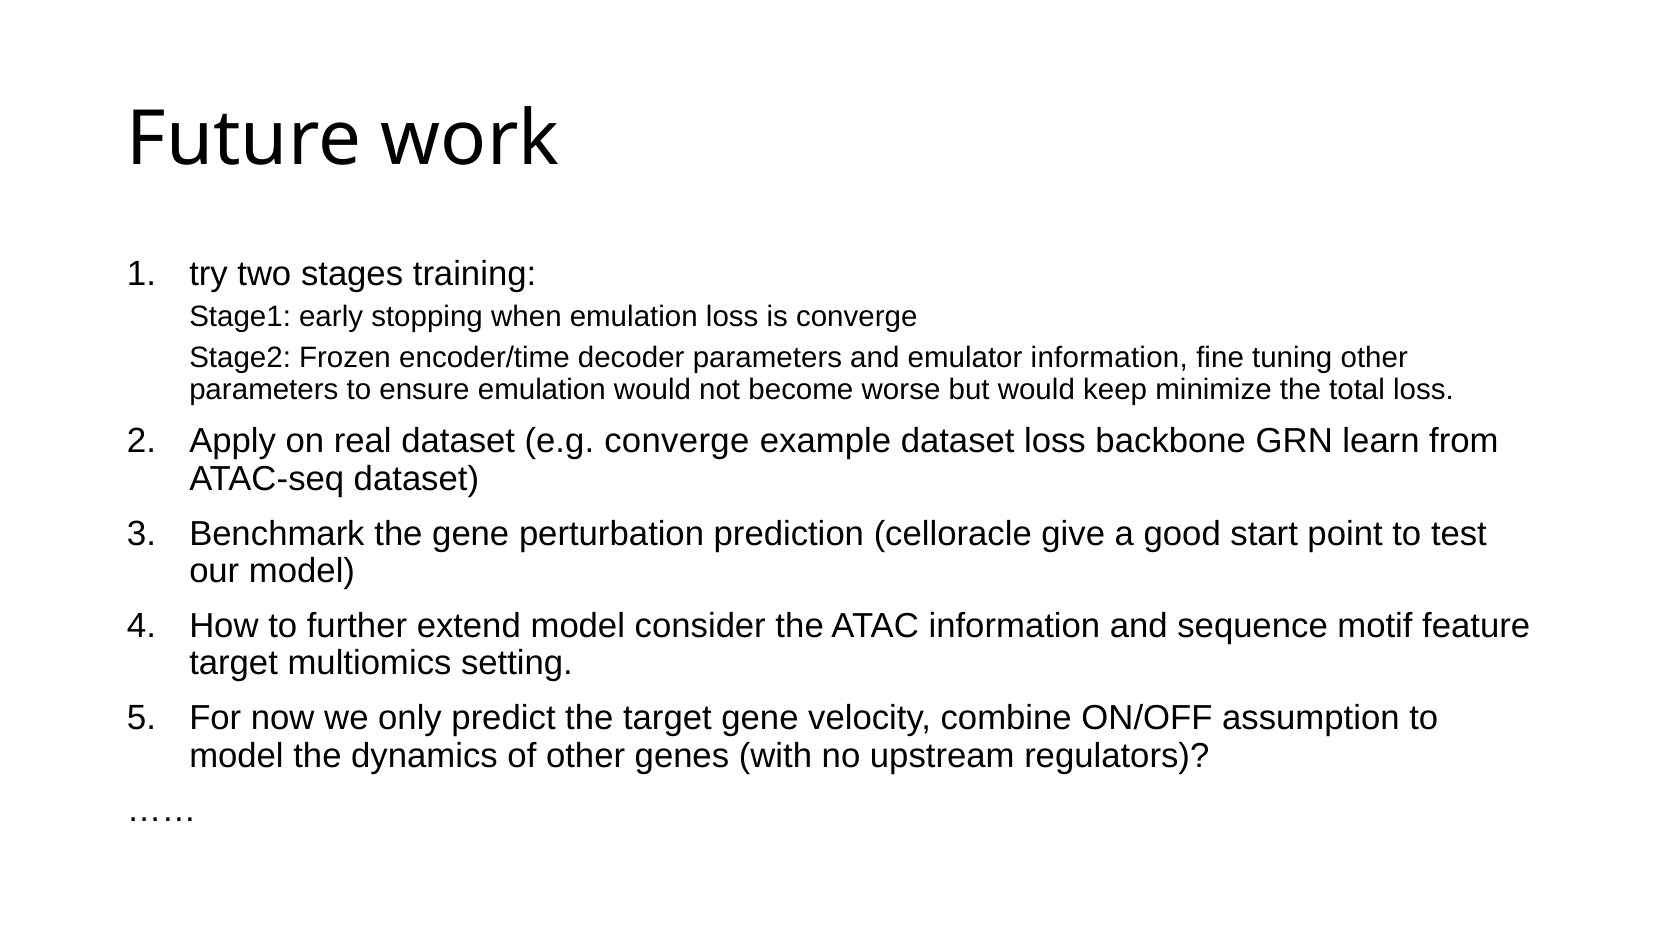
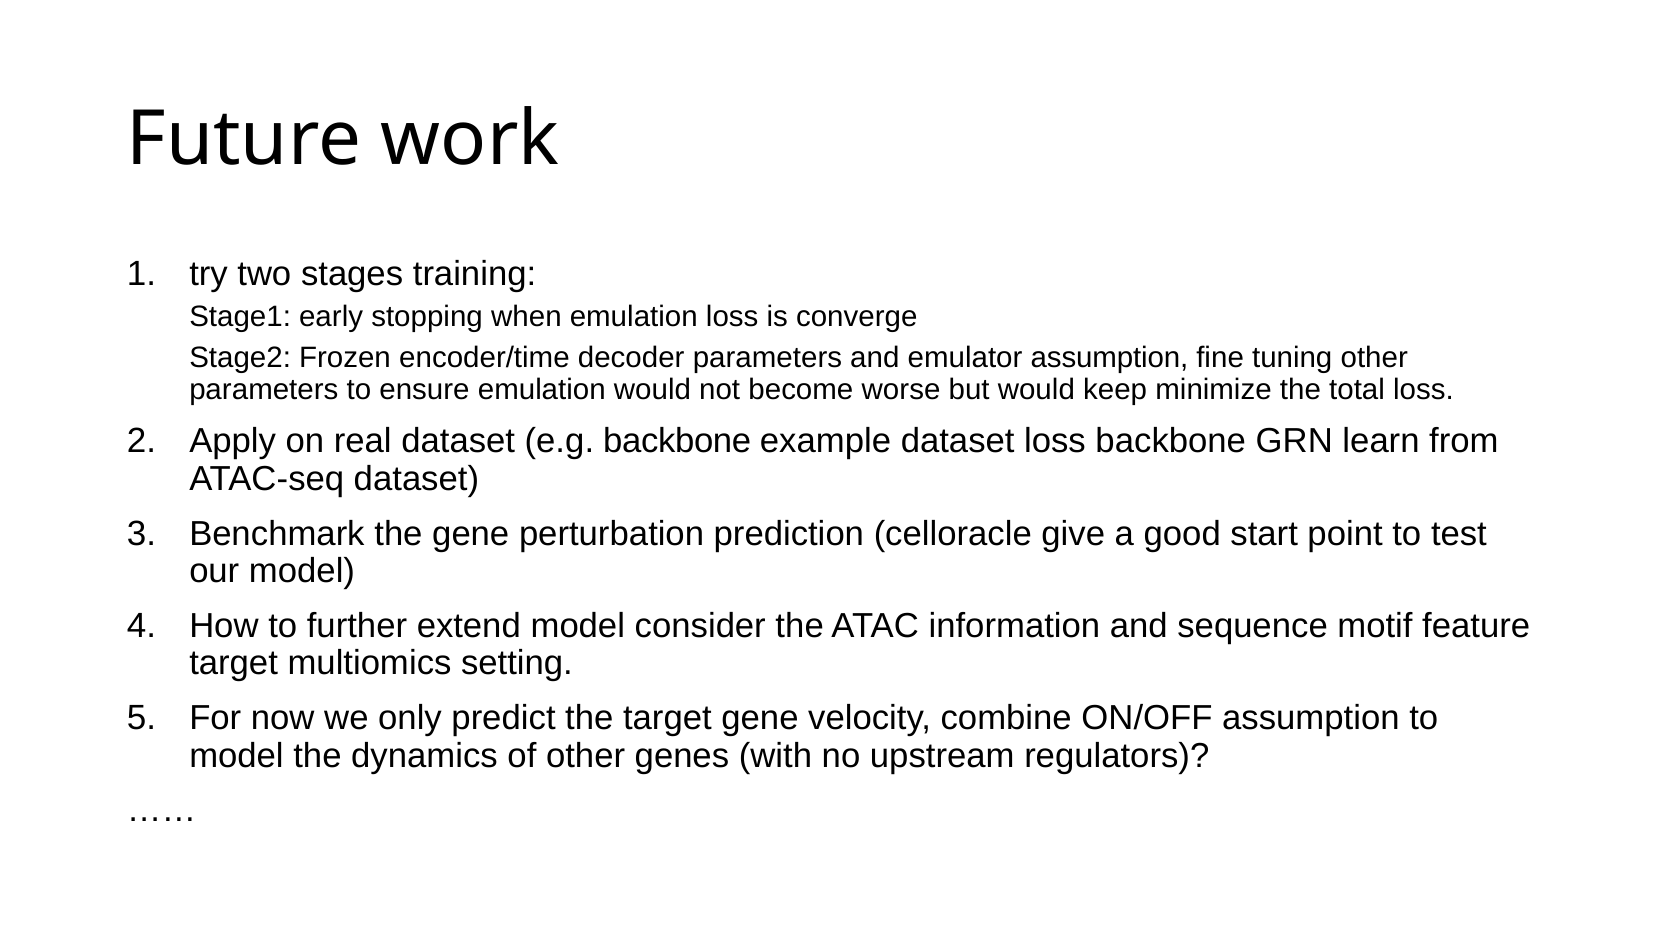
emulator information: information -> assumption (1109, 358)
e.g converge: converge -> backbone (677, 442)
